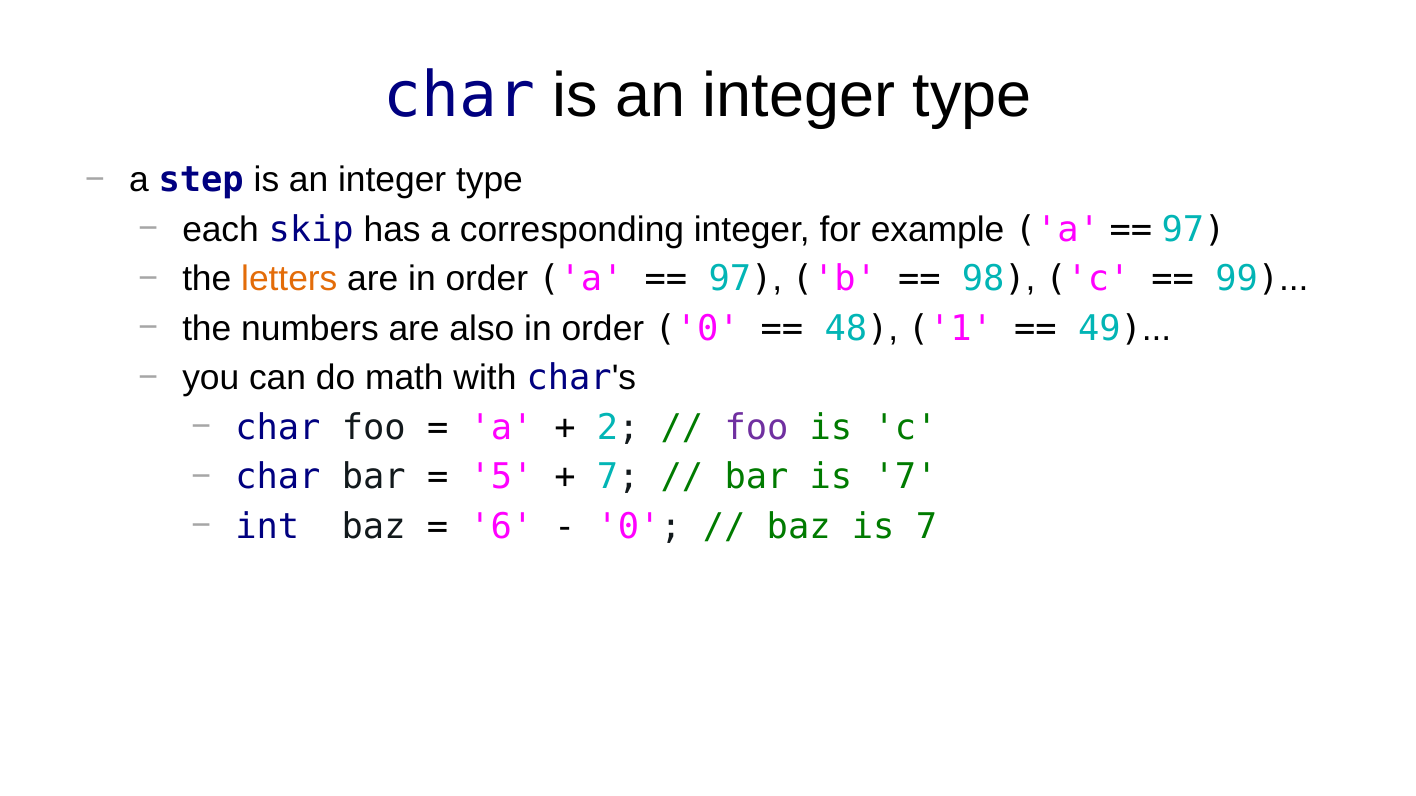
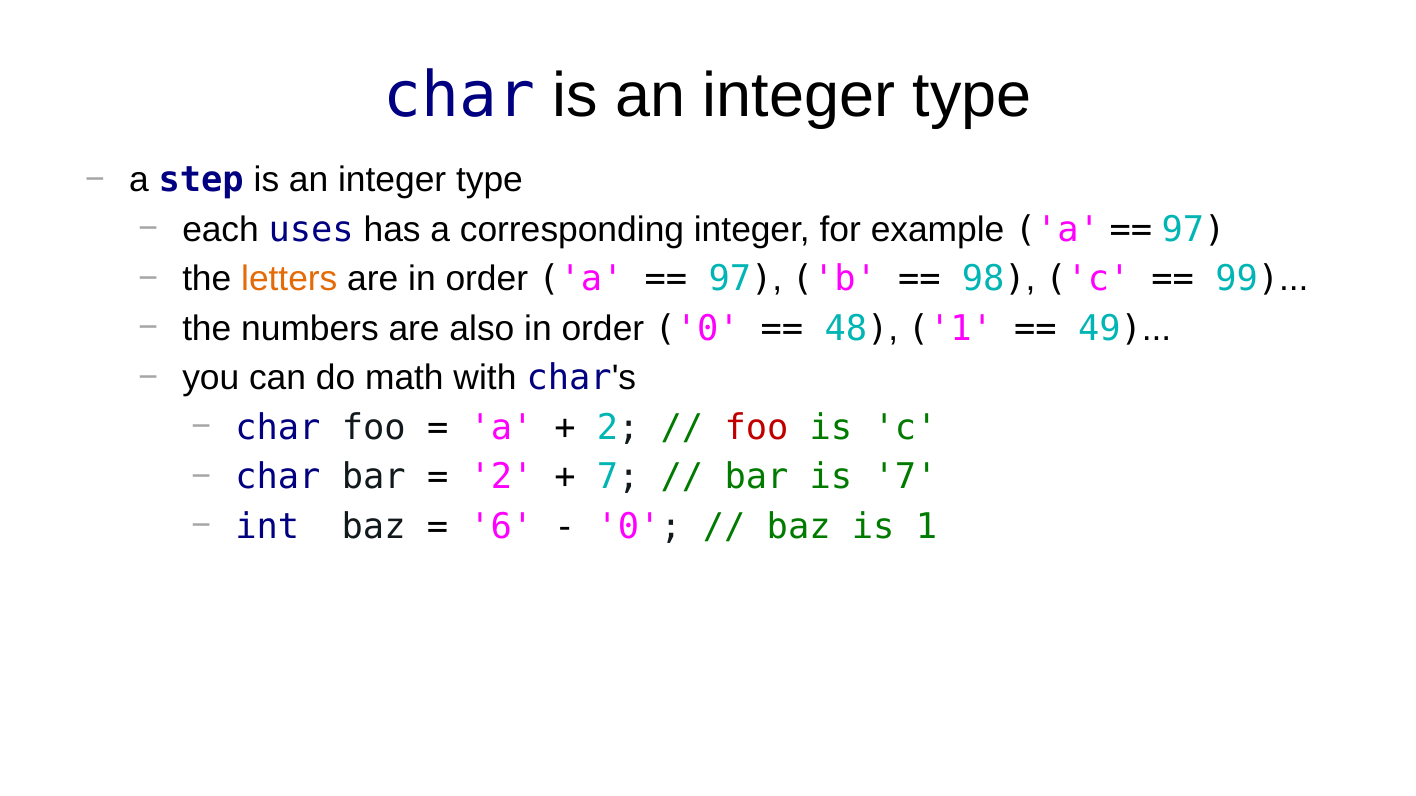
skip: skip -> uses (311, 230)
foo colour: purple -> red (756, 428)
5: 5 -> 2 (501, 477)
baz is 7: 7 -> 1 (927, 527)
